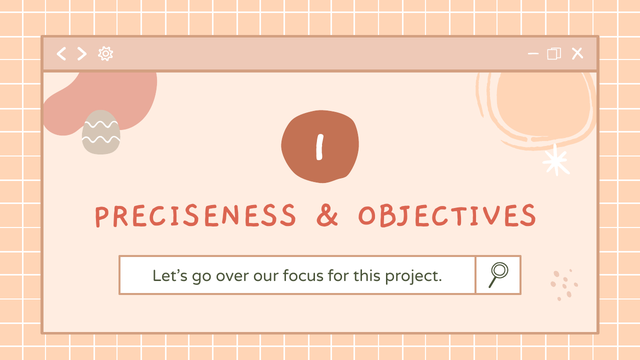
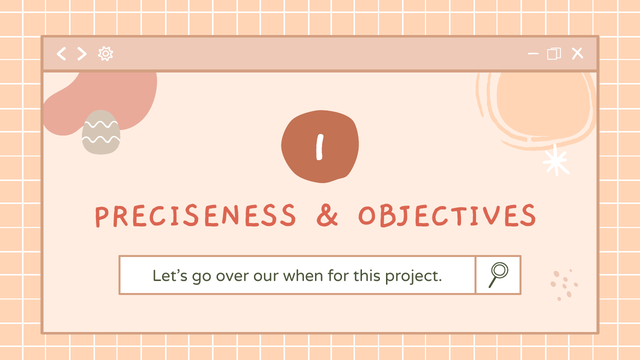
focus: focus -> when (303, 276)
